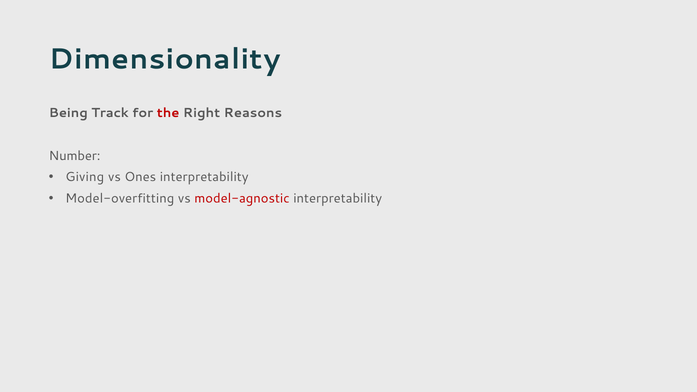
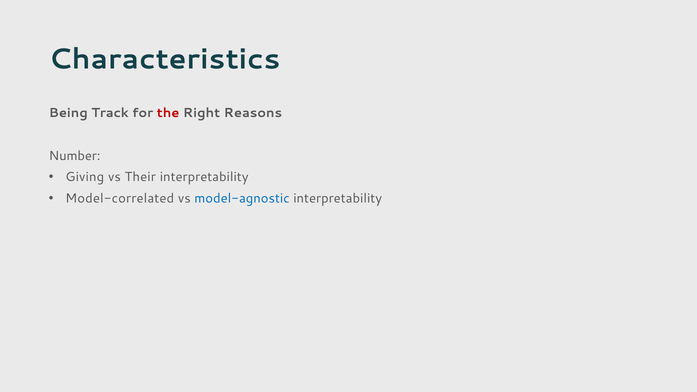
Dimensionality: Dimensionality -> Characteristics (165, 59)
Ones: Ones -> Their (140, 177)
Model-overfitting: Model-overfitting -> Model-correlated (120, 199)
model-agnostic colour: red -> blue (242, 199)
